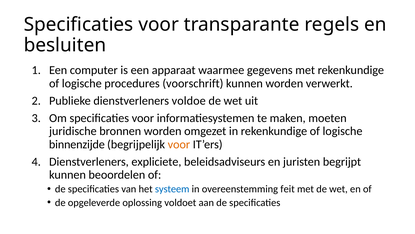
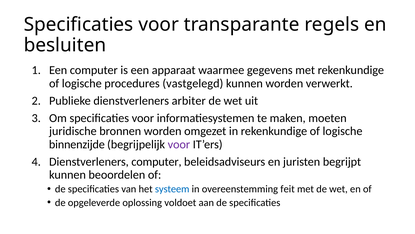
voorschrift: voorschrift -> vastgelegd (193, 83)
voldoe: voldoe -> arbiter (189, 101)
voor colour: orange -> purple (179, 144)
Dienstverleners expliciete: expliciete -> computer (156, 161)
